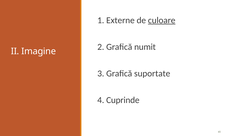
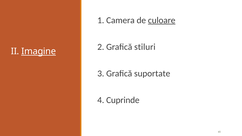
Externe: Externe -> Camera (120, 20)
numit: numit -> stiluri (145, 47)
Imagine underline: none -> present (39, 51)
